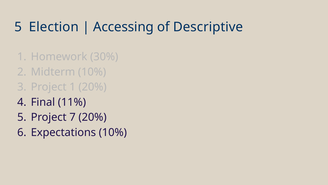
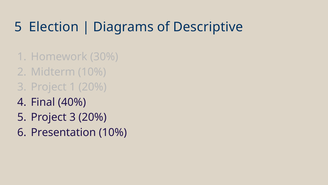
Accessing: Accessing -> Diagrams (123, 27)
11%: 11% -> 40% (72, 102)
Project 7: 7 -> 3 (73, 117)
Expectations: Expectations -> Presentation (63, 132)
